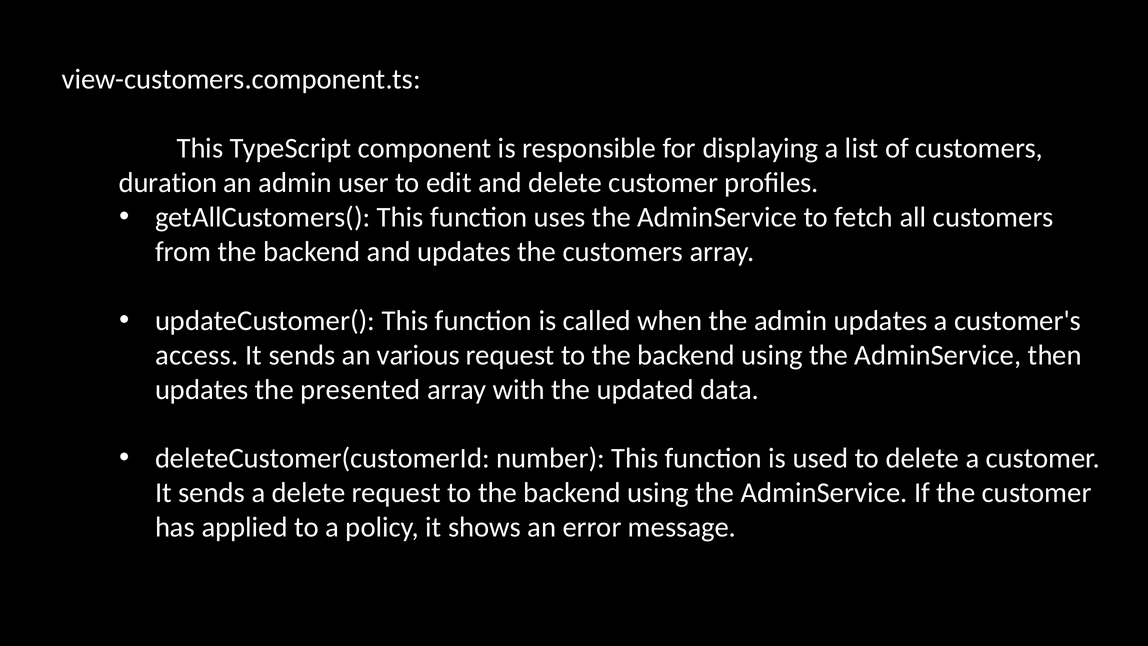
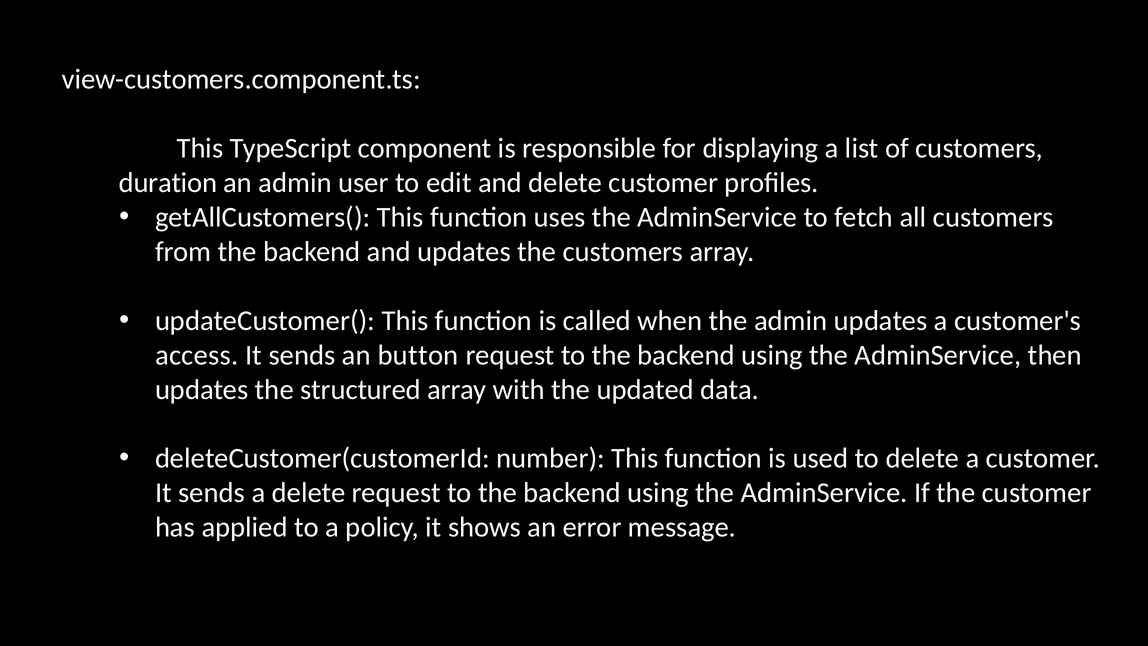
various: various -> button (418, 355)
presented: presented -> structured (361, 389)
